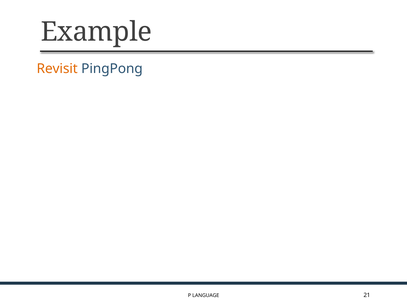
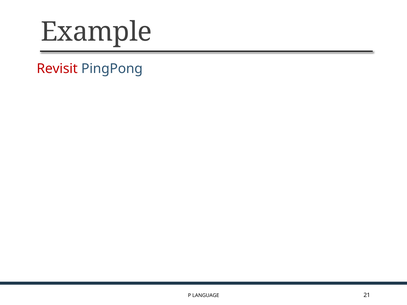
Revisit colour: orange -> red (57, 69)
